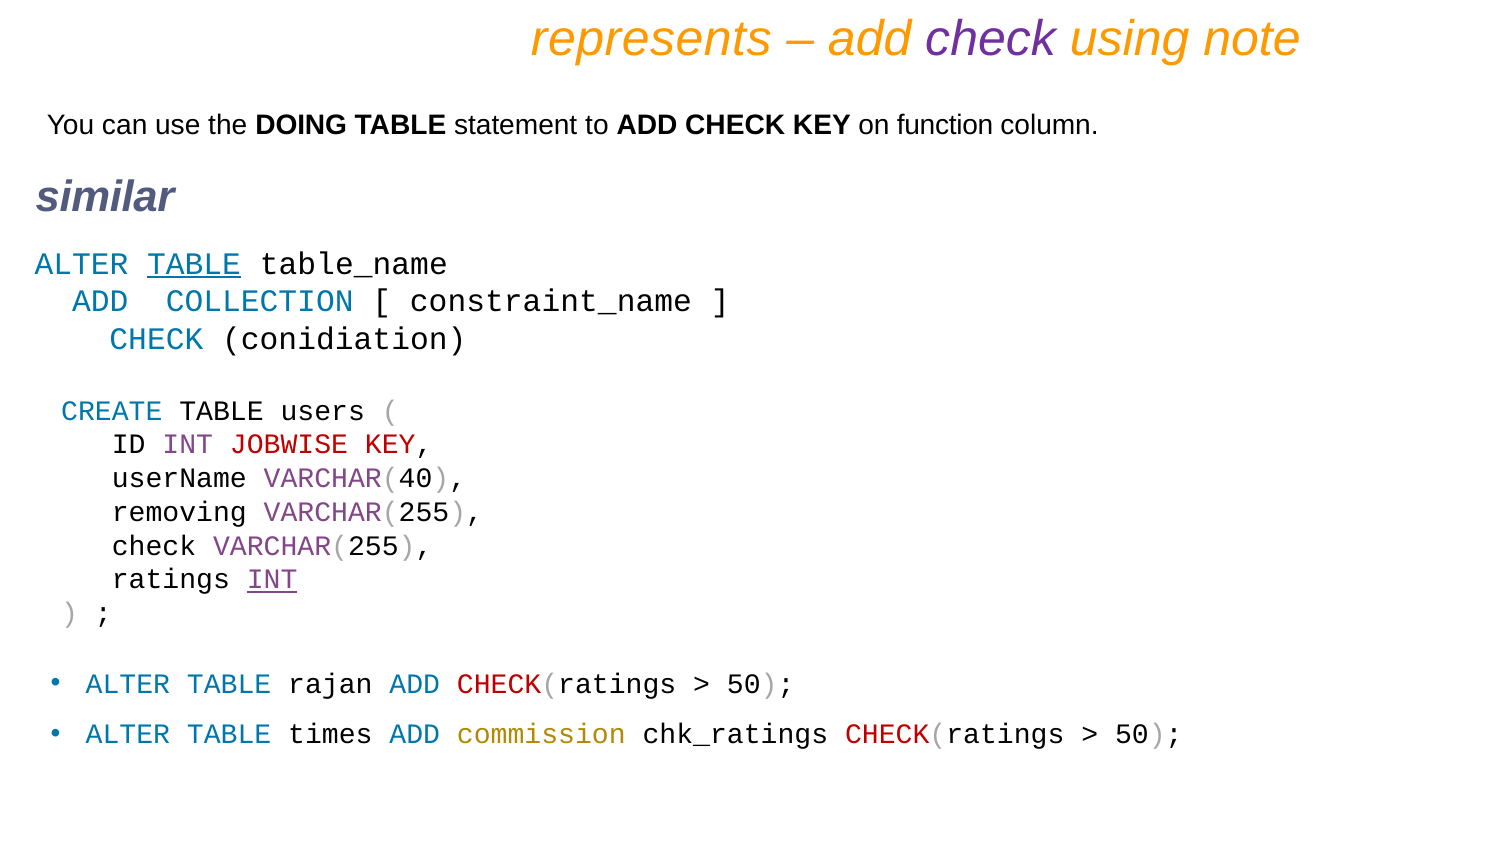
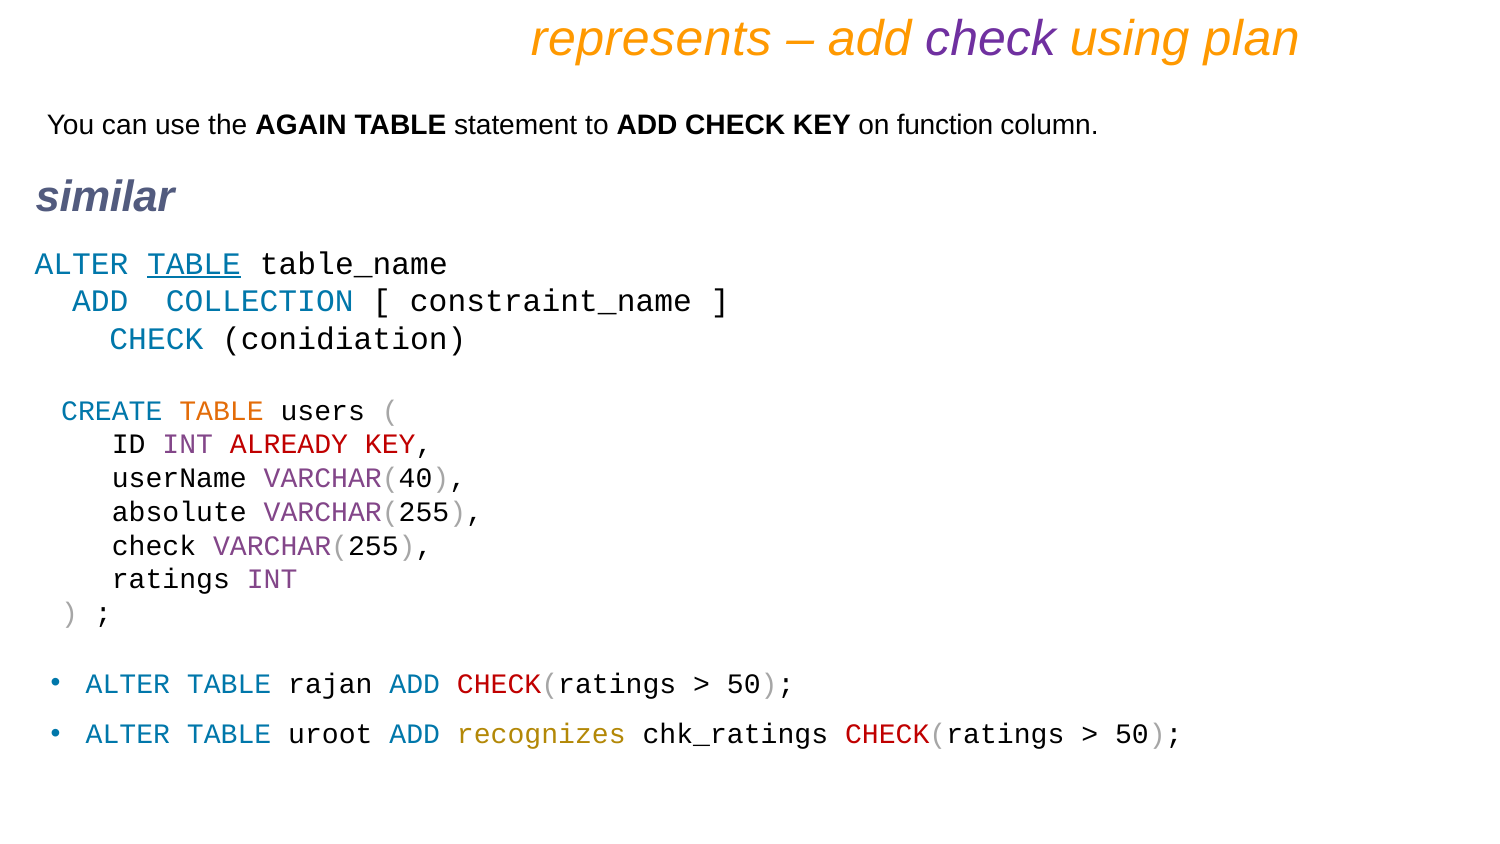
note: note -> plan (1252, 39)
DOING: DOING -> AGAIN (301, 125)
TABLE colour: black -> orange (221, 411)
JOBWISE: JOBWISE -> ALREADY (289, 445)
removing: removing -> absolute (179, 512)
INT underline: present -> none (272, 580)
times: times -> uroot (330, 734)
commission: commission -> recognizes (541, 734)
